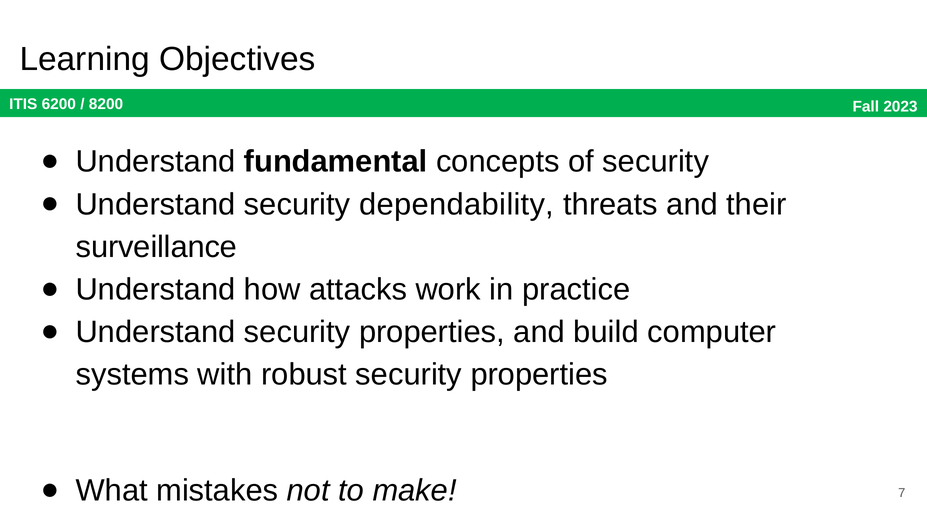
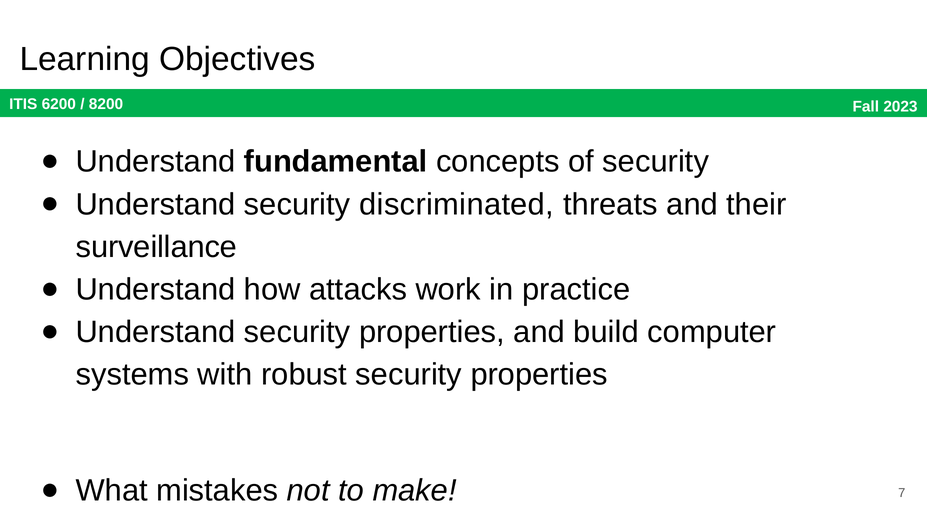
dependability: dependability -> discriminated (457, 205)
